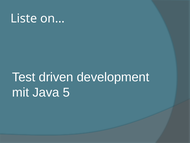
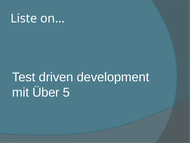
Java: Java -> Über (46, 92)
